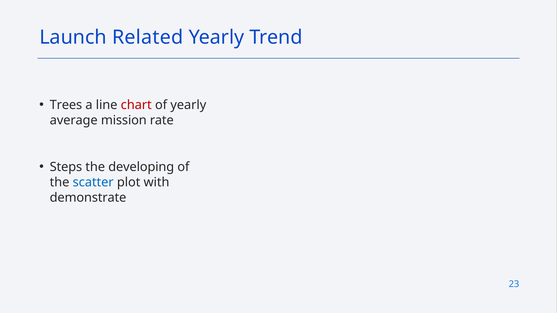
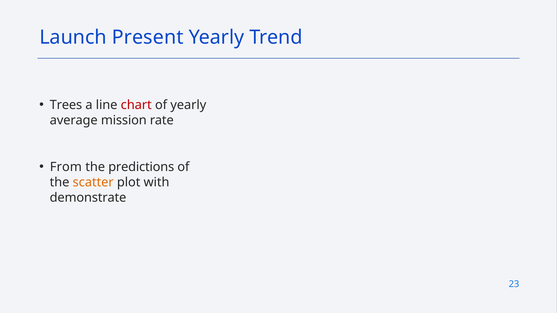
Related: Related -> Present (148, 37)
Steps: Steps -> From (66, 167)
developing: developing -> predictions (141, 167)
scatter colour: blue -> orange (93, 183)
